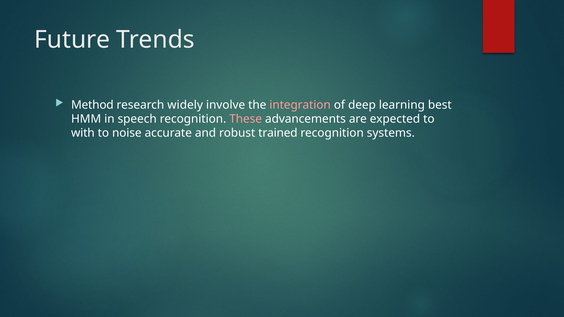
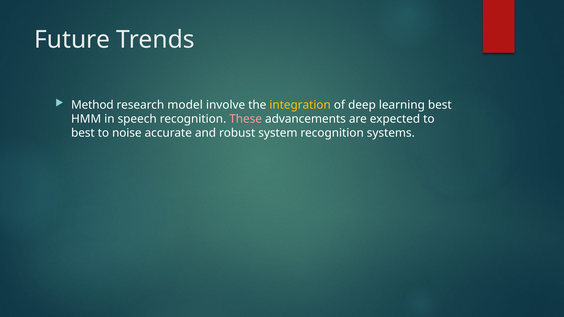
widely: widely -> model (185, 105)
integration colour: pink -> yellow (300, 105)
with: with -> best (83, 133)
trained: trained -> system (278, 133)
